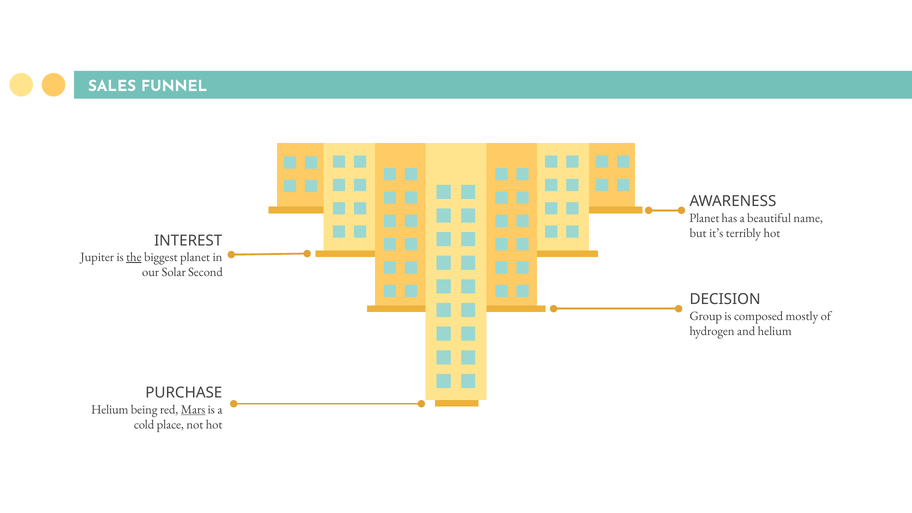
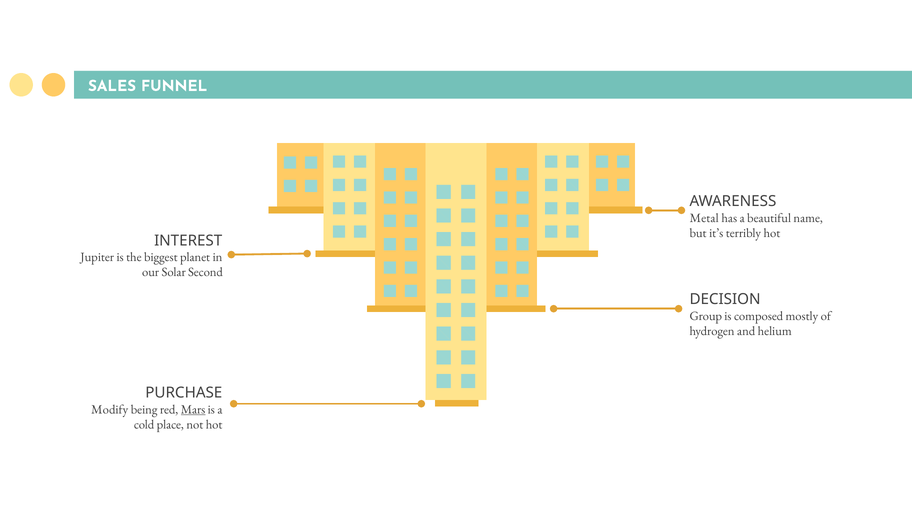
Planet: Planet -> Metal (704, 218)
the underline: present -> none (134, 257)
Helium: Helium -> Modify (110, 409)
